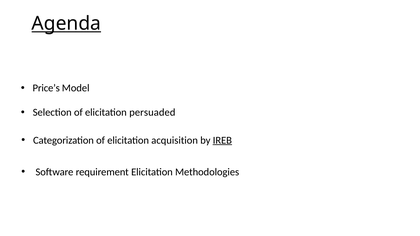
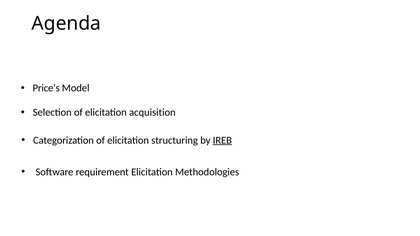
Agenda underline: present -> none (66, 24)
persuaded: persuaded -> acquisition (152, 113)
acquisition: acquisition -> structuring (175, 140)
